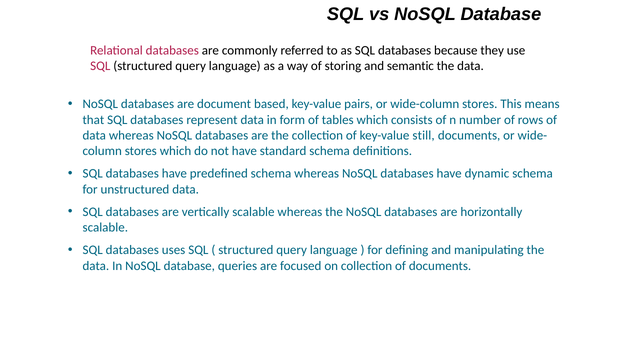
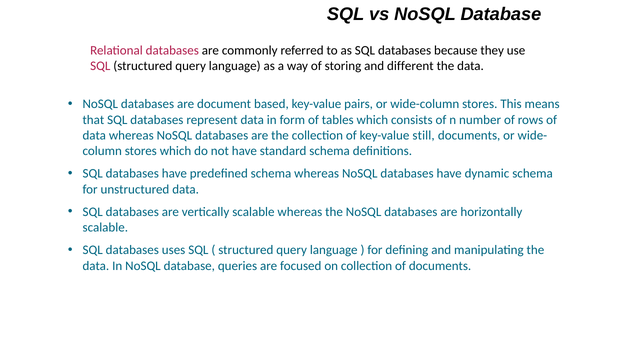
semantic: semantic -> different (410, 66)
